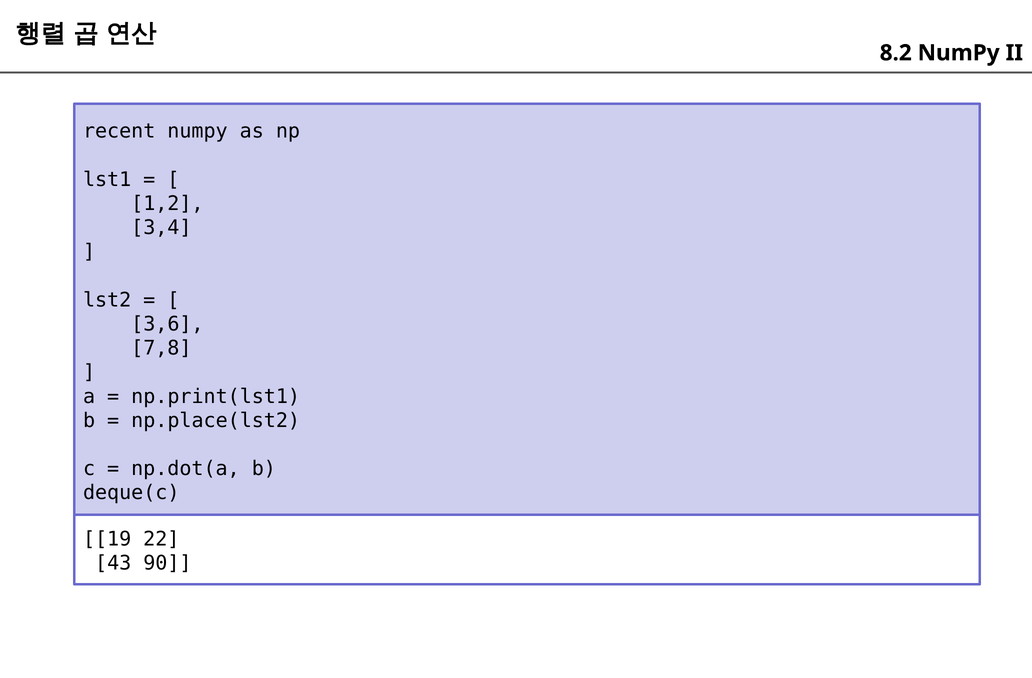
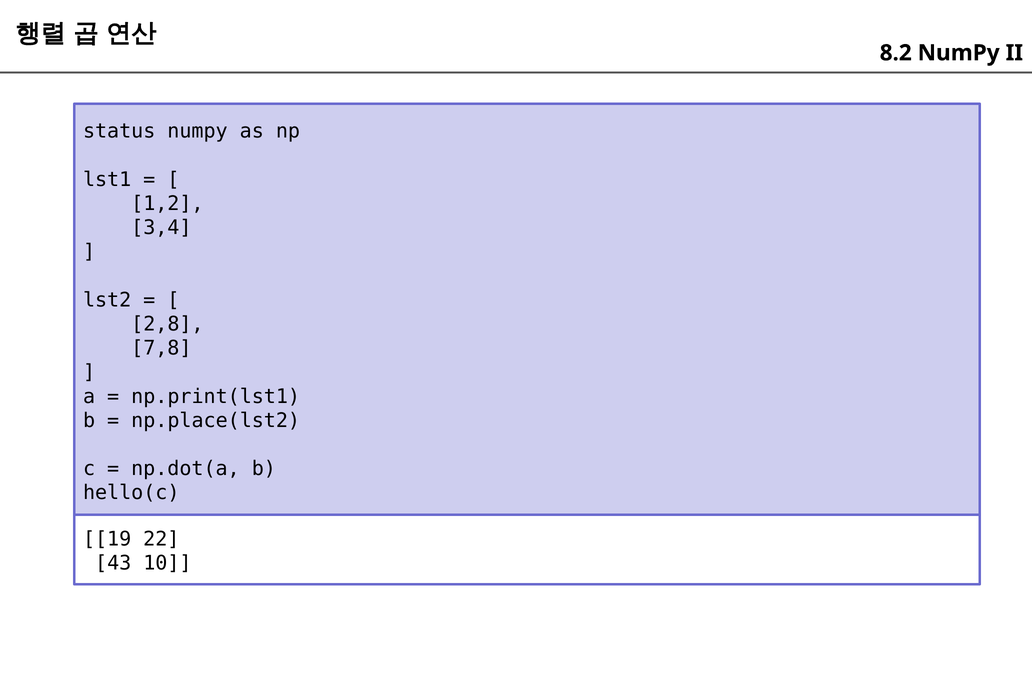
recent: recent -> status (119, 131)
3,6: 3,6 -> 2,8 (167, 324)
deque(c: deque(c -> hello(c (131, 493)
90: 90 -> 10 (167, 563)
